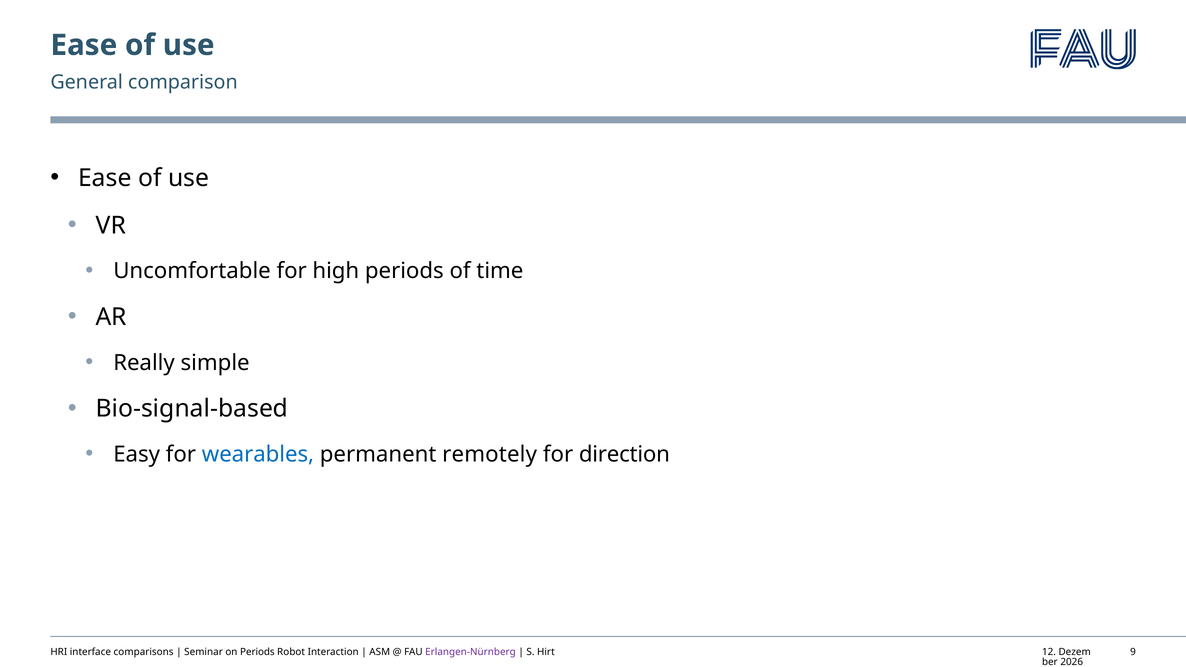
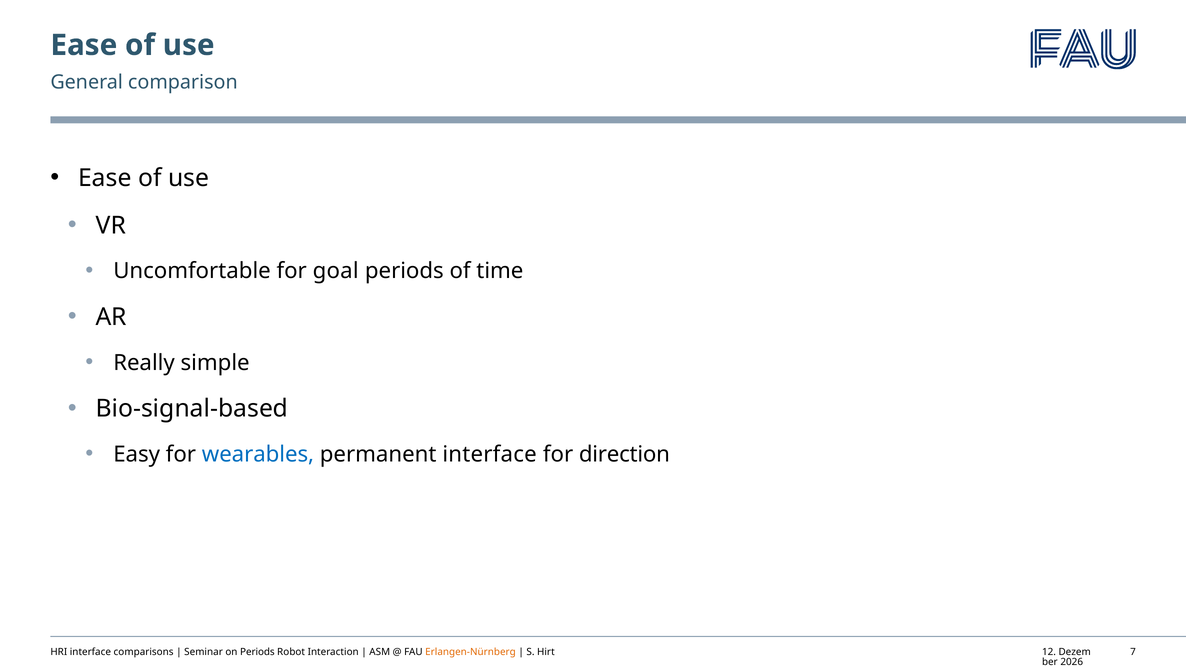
high: high -> goal (336, 271)
permanent remotely: remotely -> interface (490, 454)
Erlangen-Nürnberg colour: purple -> orange (470, 652)
9: 9 -> 7 (1133, 652)
